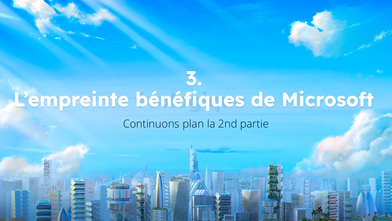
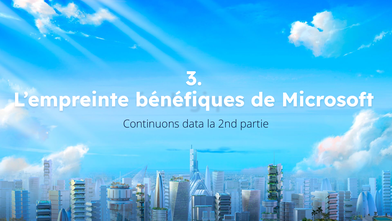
plan: plan -> data (193, 124)
